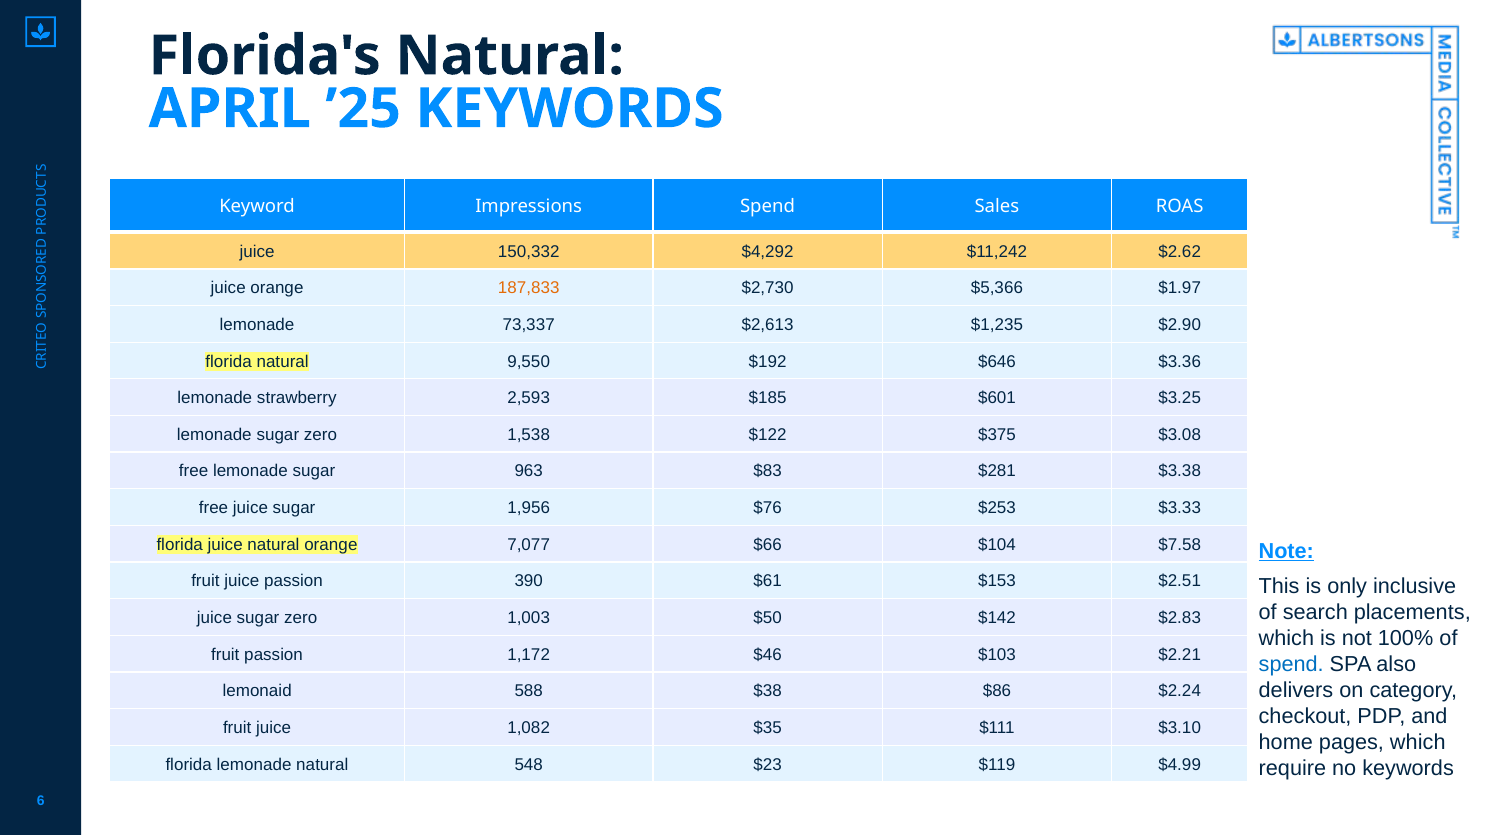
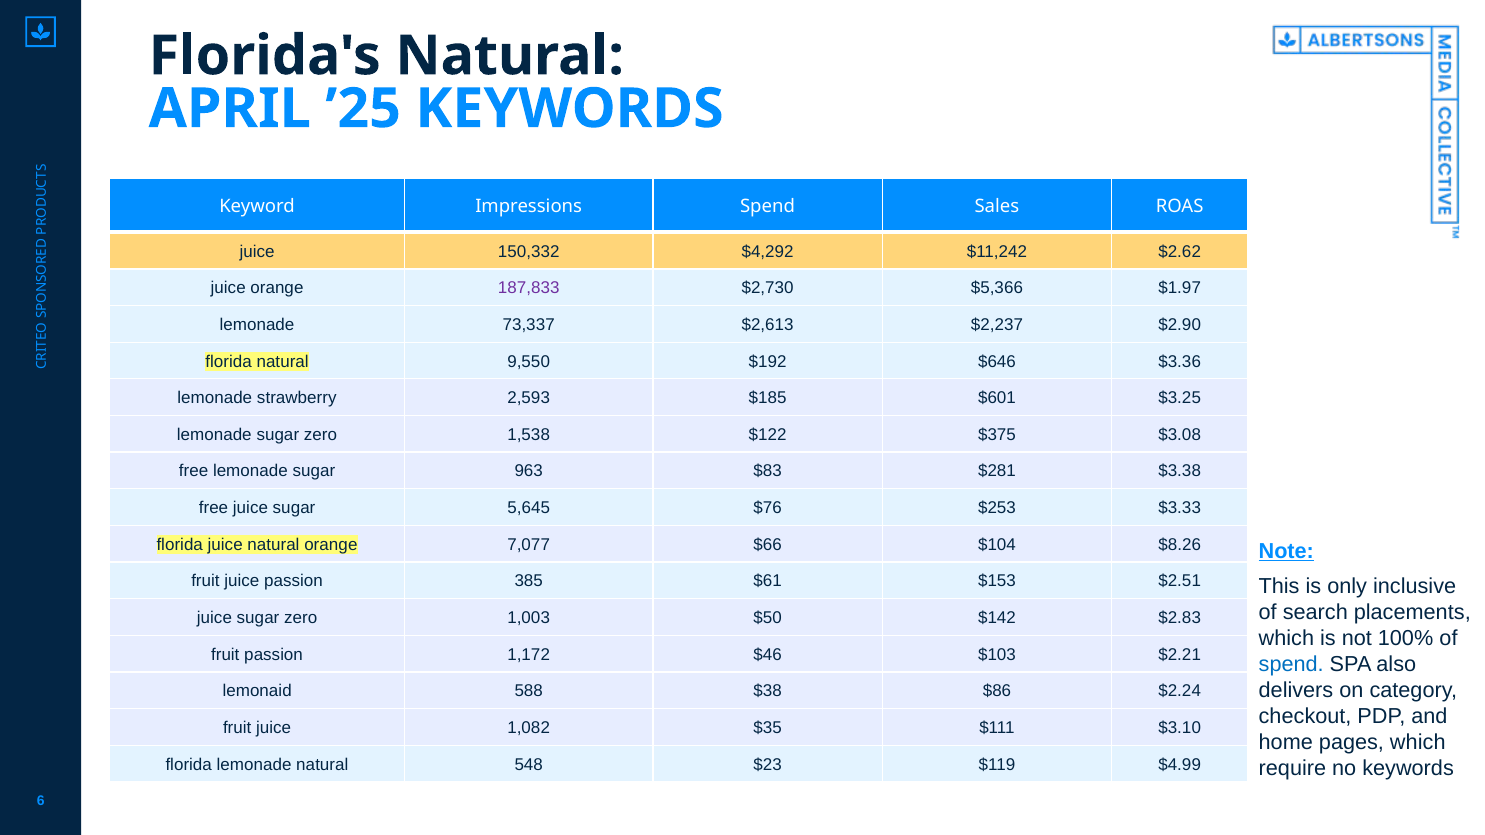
187,833 colour: orange -> purple (529, 288)
$1,235: $1,235 -> $2,237 (997, 325)
1,956: 1,956 -> 5,645 (529, 508)
$7.58: $7.58 -> $8.26 (1180, 545)
390: 390 -> 385 (529, 581)
